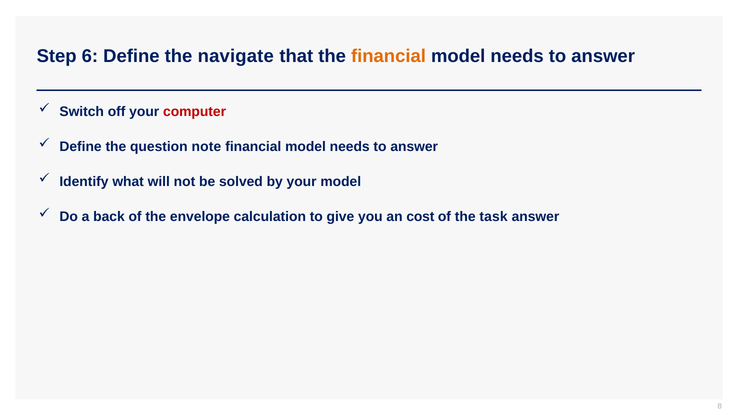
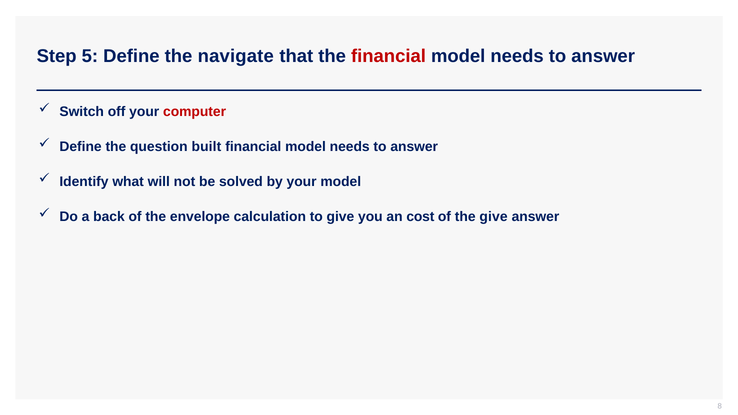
6: 6 -> 5 (90, 56)
financial colour: orange -> red (388, 56)
note: note -> built (206, 147)
the task: task -> give (494, 217)
